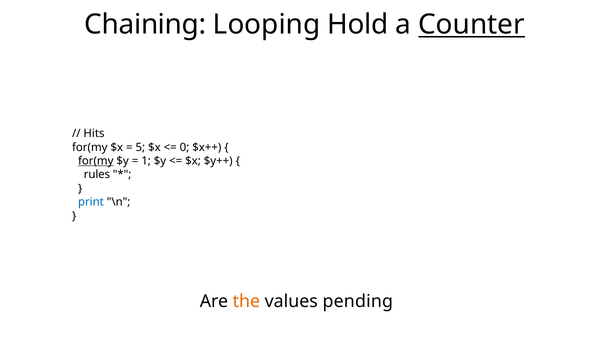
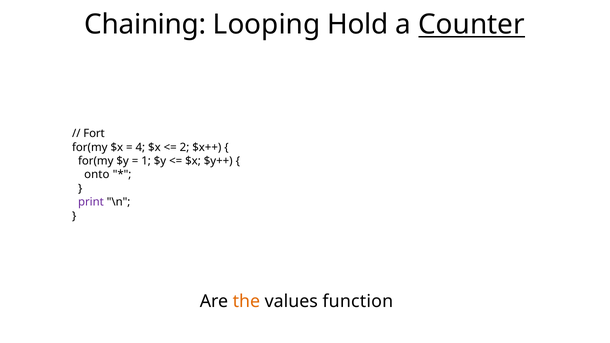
Hits: Hits -> Fort (94, 134)
5: 5 -> 4 (140, 147)
0: 0 -> 2 (185, 147)
for(my underline: present -> none (96, 161)
rules: rules -> onto (97, 175)
print colour: blue -> purple (91, 202)
pending: pending -> function (358, 301)
